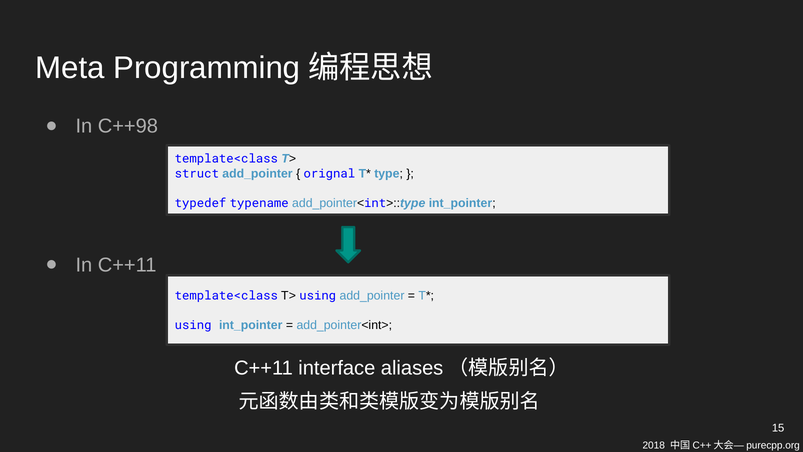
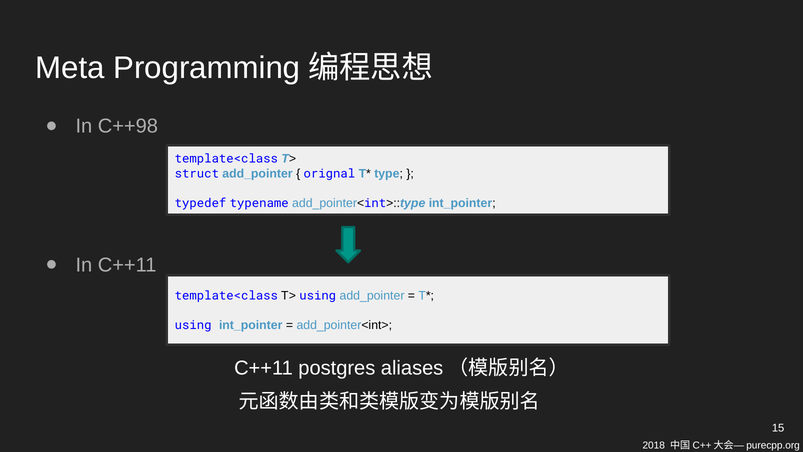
interface: interface -> postgres (337, 368)
